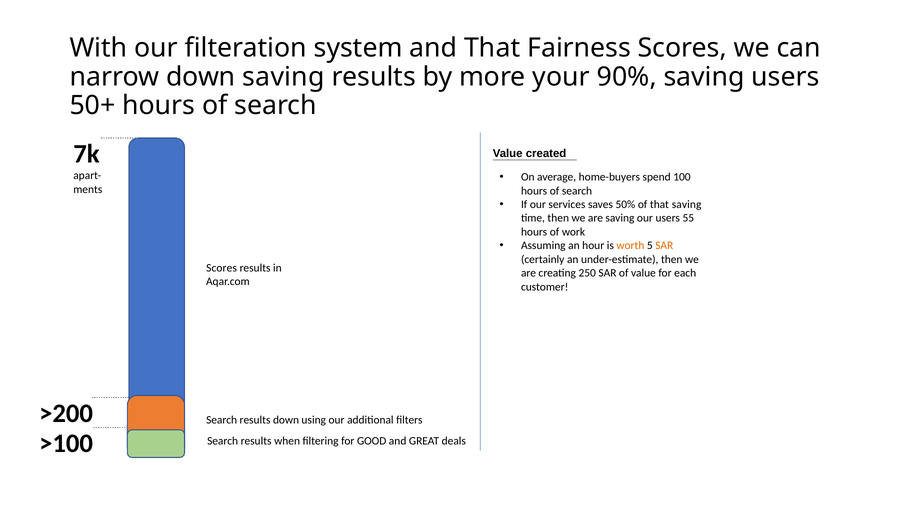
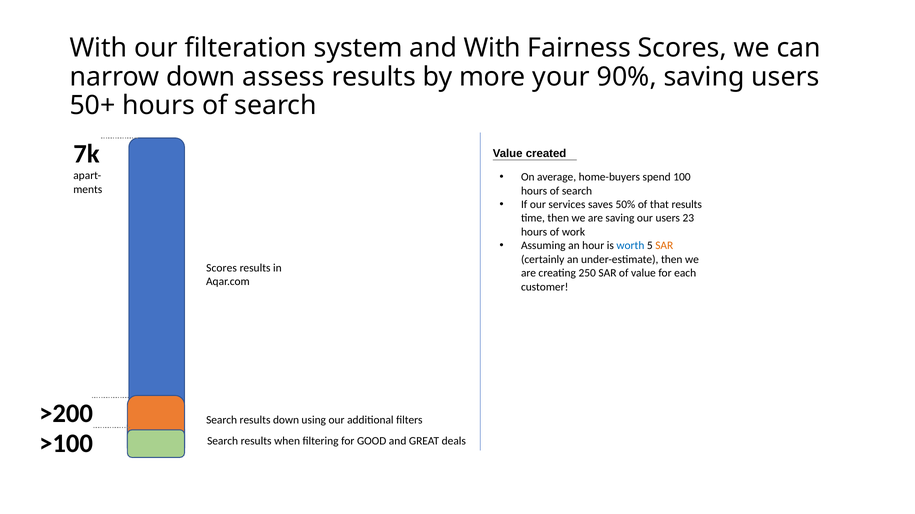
and That: That -> With (492, 48)
down saving: saving -> assess (283, 77)
that saving: saving -> results (687, 205)
55: 55 -> 23 (688, 219)
worth colour: orange -> blue (630, 246)
